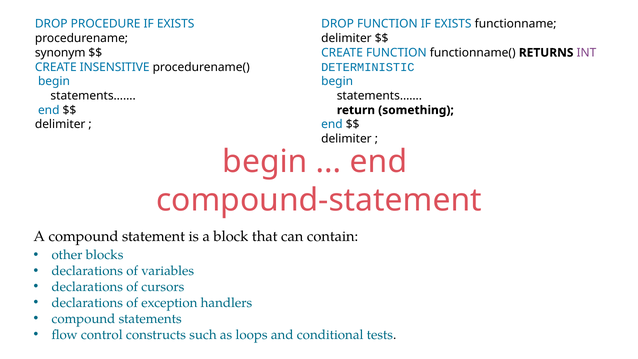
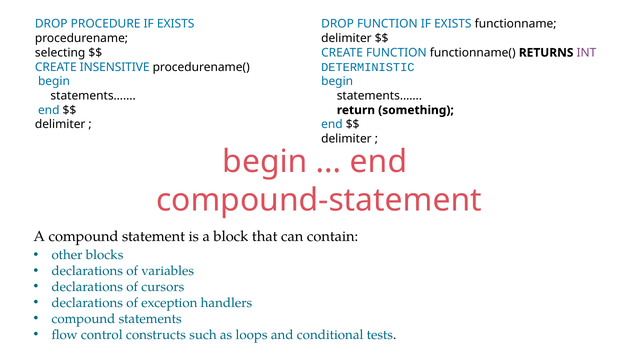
synonym: synonym -> selecting (60, 53)
